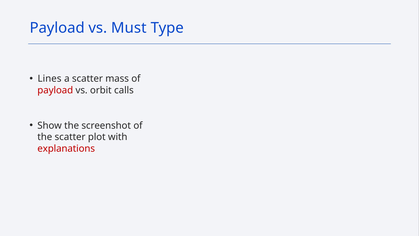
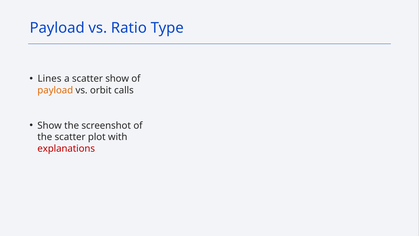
Must: Must -> Ratio (129, 28)
scatter mass: mass -> show (117, 79)
payload colour: red -> orange (55, 90)
